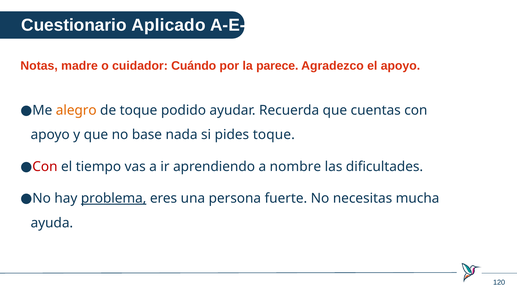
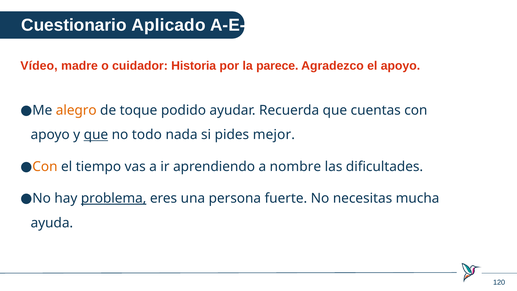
Notas: Notas -> Vídeo (39, 66)
Cuándo: Cuándo -> Historia (194, 66)
que underline: none -> present (96, 135)
base: base -> todo (147, 135)
pides toque: toque -> mejor (274, 135)
Con colour: red -> orange (45, 166)
